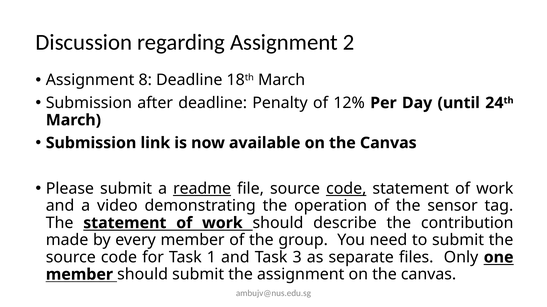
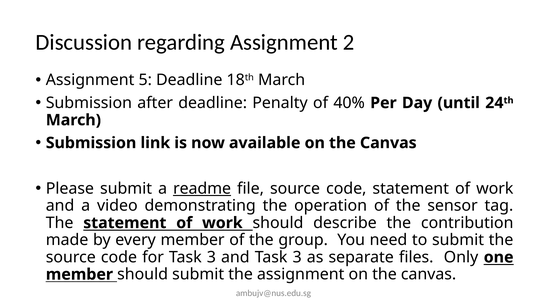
8: 8 -> 5 (145, 80)
12%: 12% -> 40% (349, 103)
code underline: present -> none (346, 189)
for Task 1: 1 -> 3 (211, 258)
